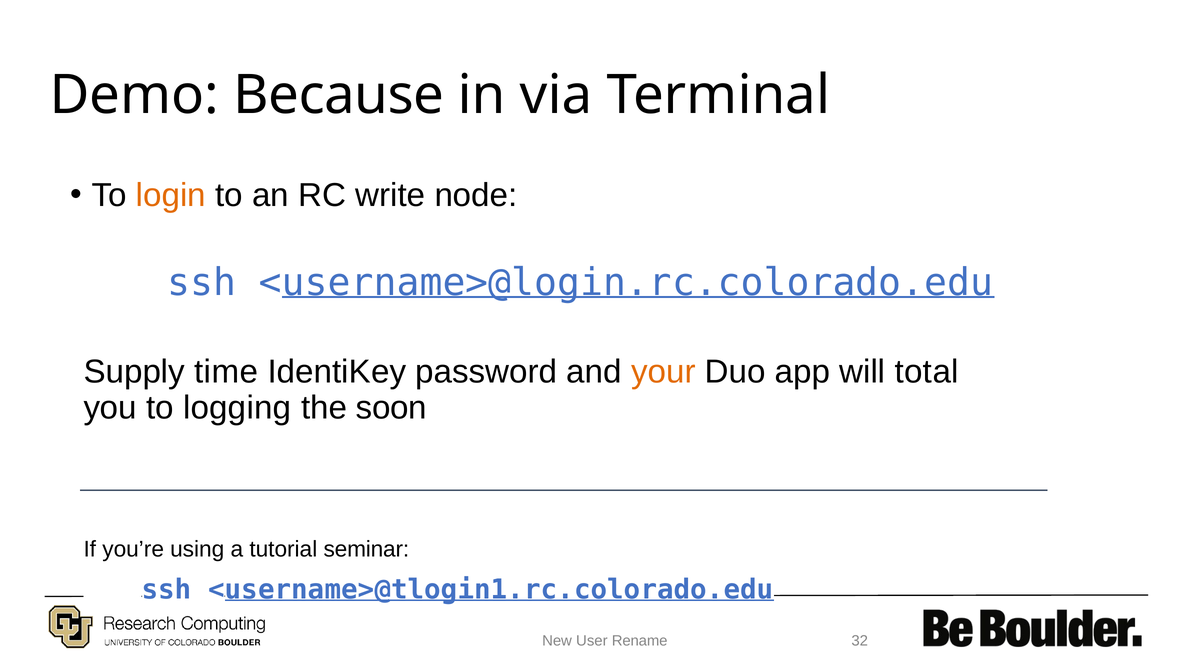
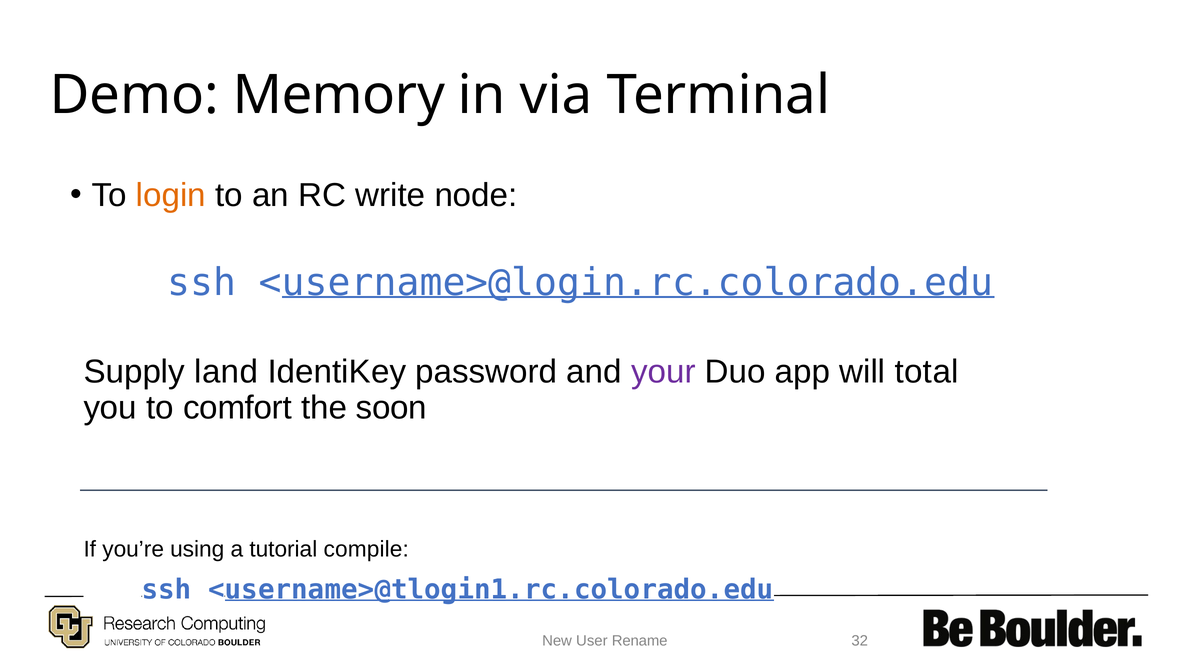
Because: Because -> Memory (339, 95)
time: time -> land (226, 372)
your colour: orange -> purple (663, 372)
logging: logging -> comfort (237, 408)
seminar: seminar -> compile (366, 550)
